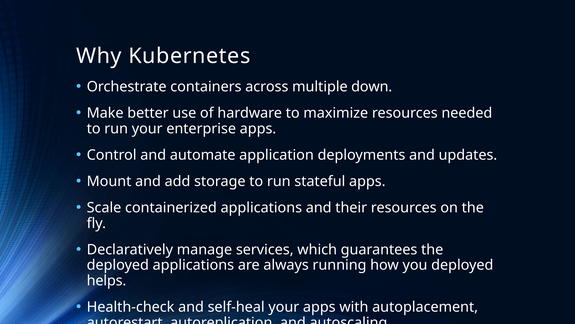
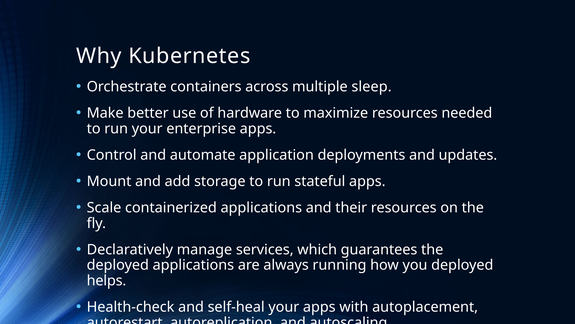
down: down -> sleep (372, 87)
